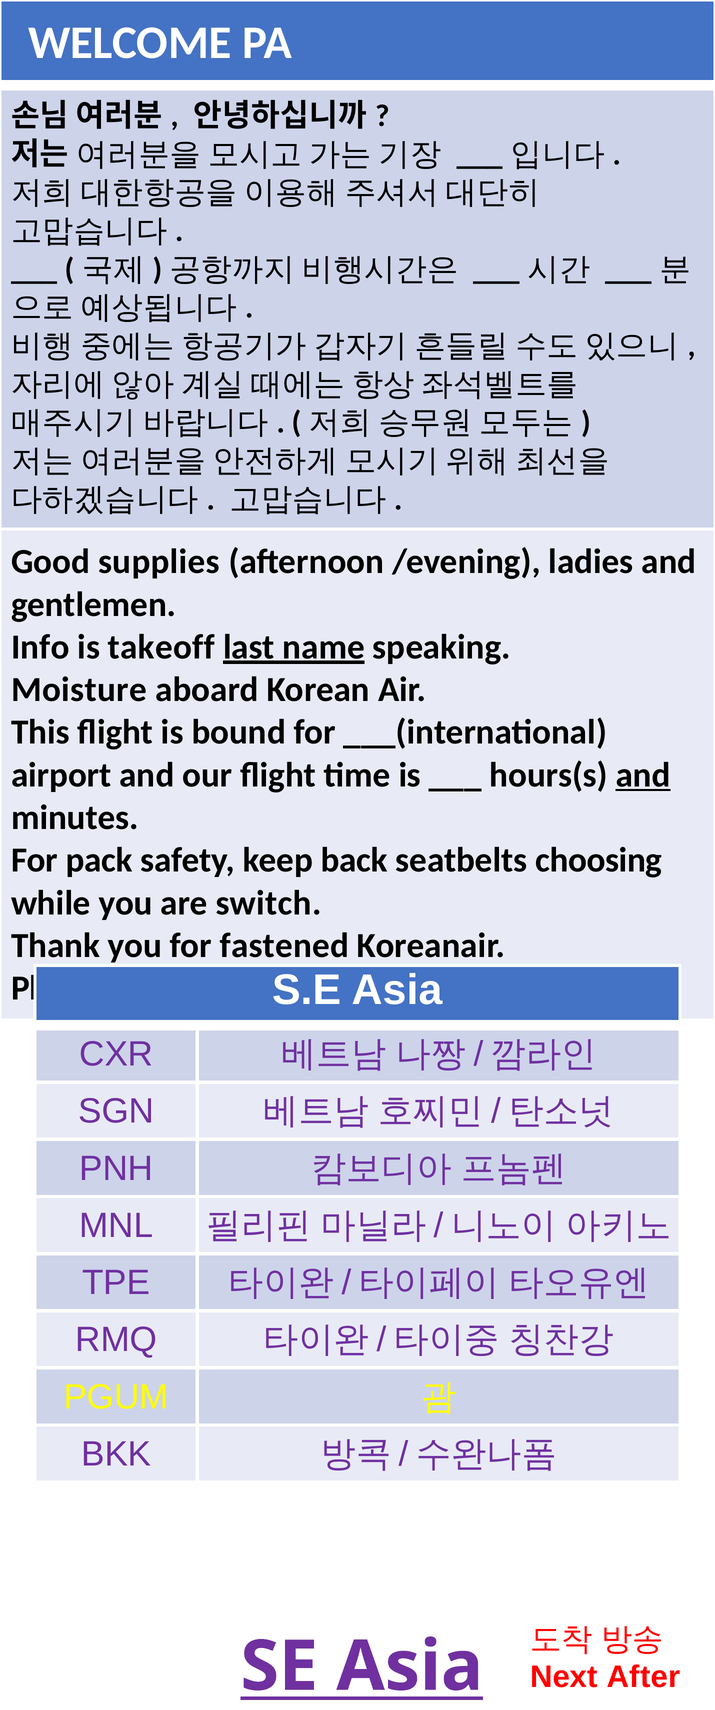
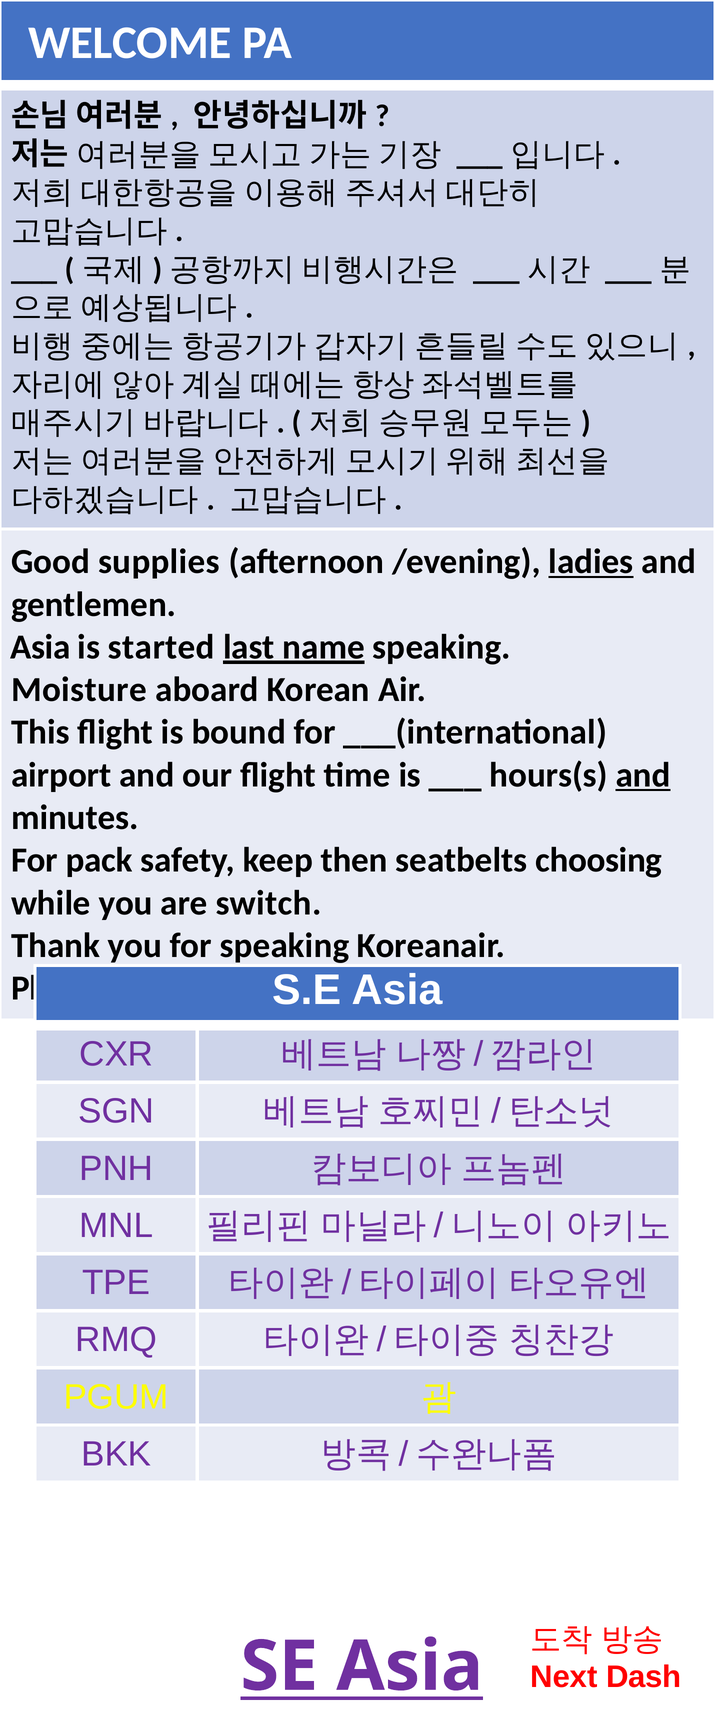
ladies underline: none -> present (591, 562)
Info: Info -> Asia (40, 647)
takeoff: takeoff -> started (161, 647)
back: back -> then (354, 861)
for fastened: fastened -> speaking (285, 946)
After: After -> Dash (644, 1678)
